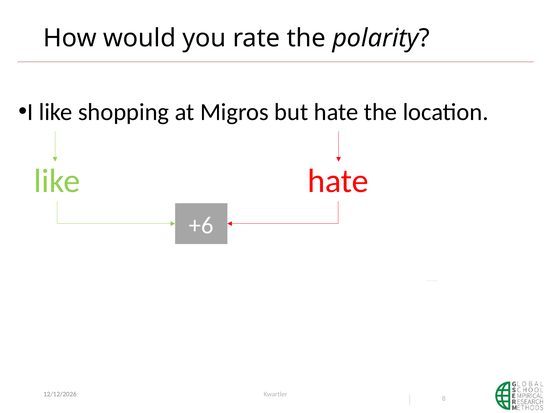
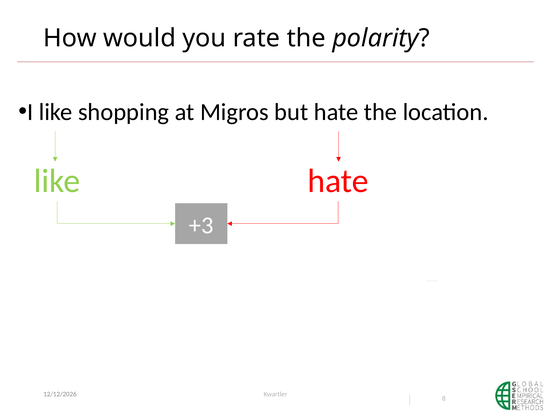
+6: +6 -> +3 (201, 225)
